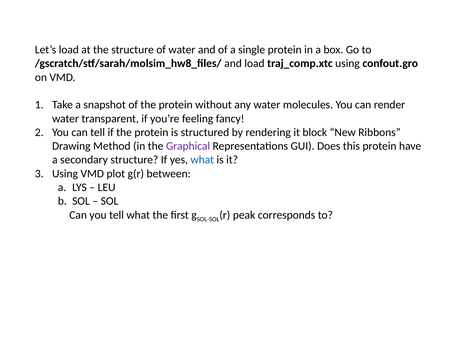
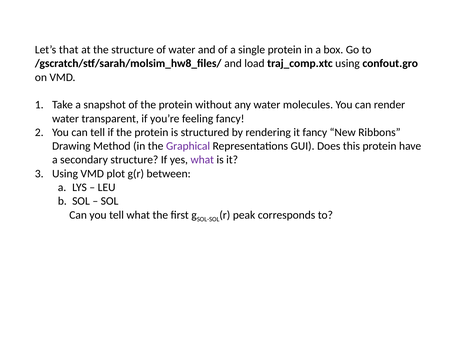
Let’s load: load -> that (69, 50)
it block: block -> fancy (315, 132)
what colour: blue -> purple (202, 160)
